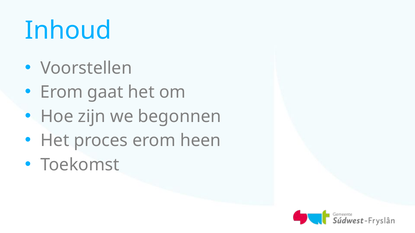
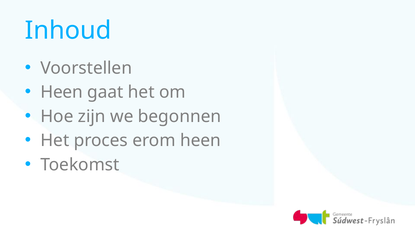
Erom: Erom -> Heen (62, 92)
